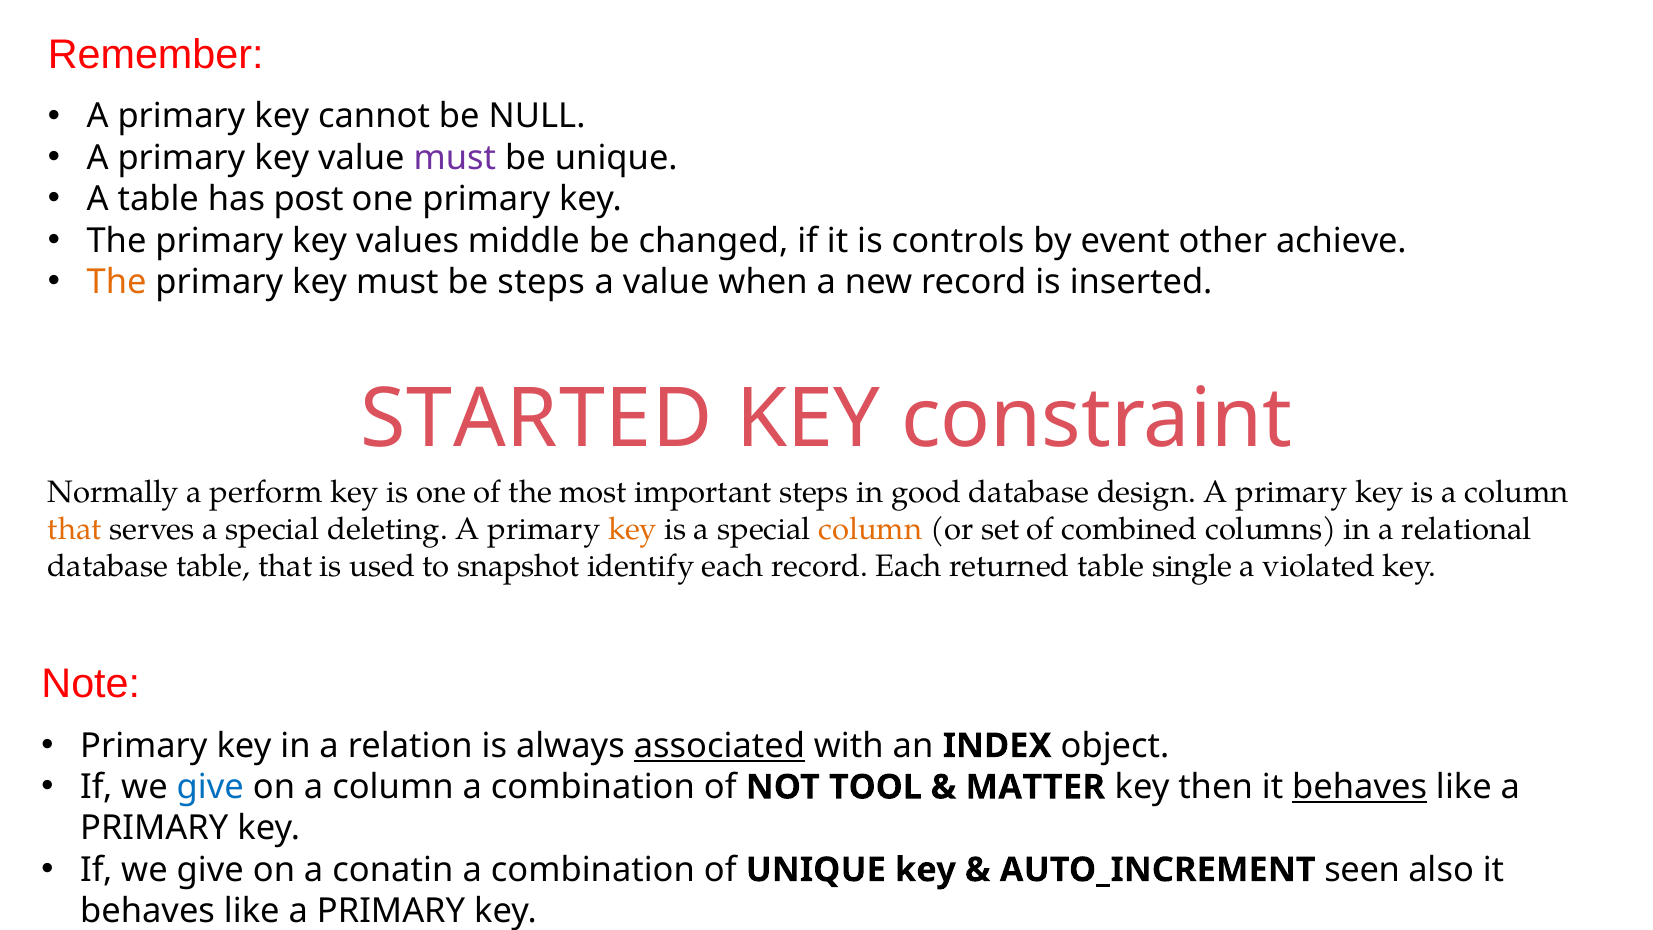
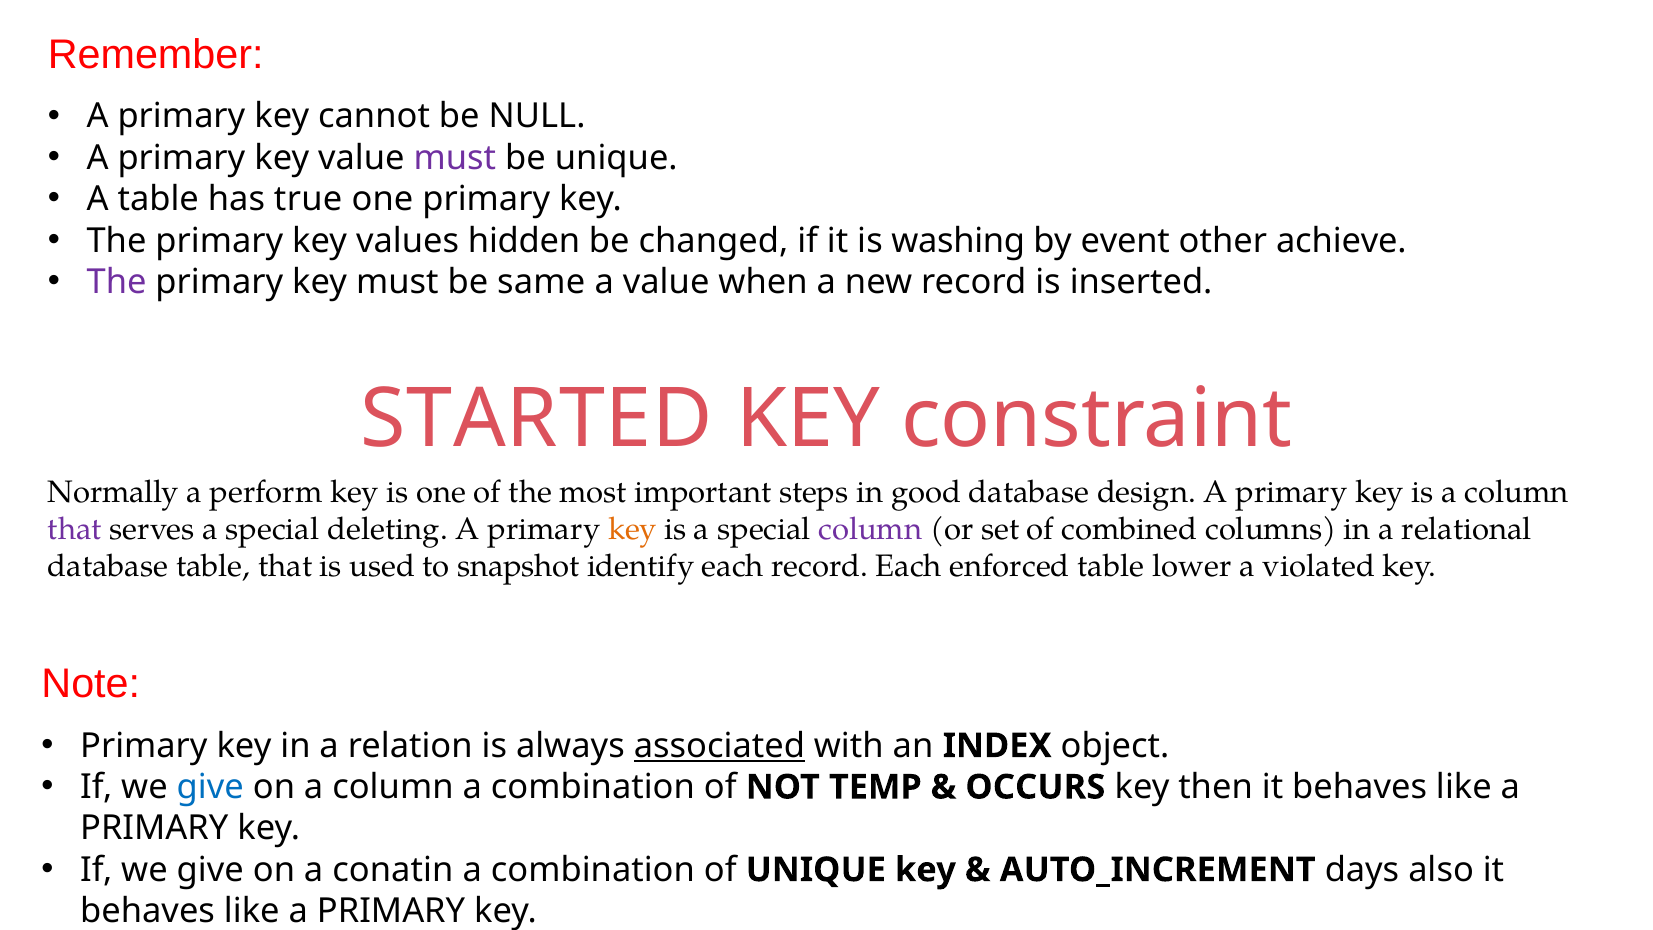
post: post -> true (308, 199)
middle: middle -> hidden (524, 241)
controls: controls -> washing (958, 241)
The colour: orange -> purple (117, 282)
be steps: steps -> same (541, 282)
that colour: orange -> purple (75, 529)
column colour: orange -> purple (870, 529)
returned: returned -> enforced (1010, 566)
single: single -> lower (1192, 566)
TOOL: TOOL -> TEMP (875, 787)
MATTER: MATTER -> OCCURS (1035, 787)
behaves underline: present -> none (1360, 787)
seen: seen -> days (1362, 870)
